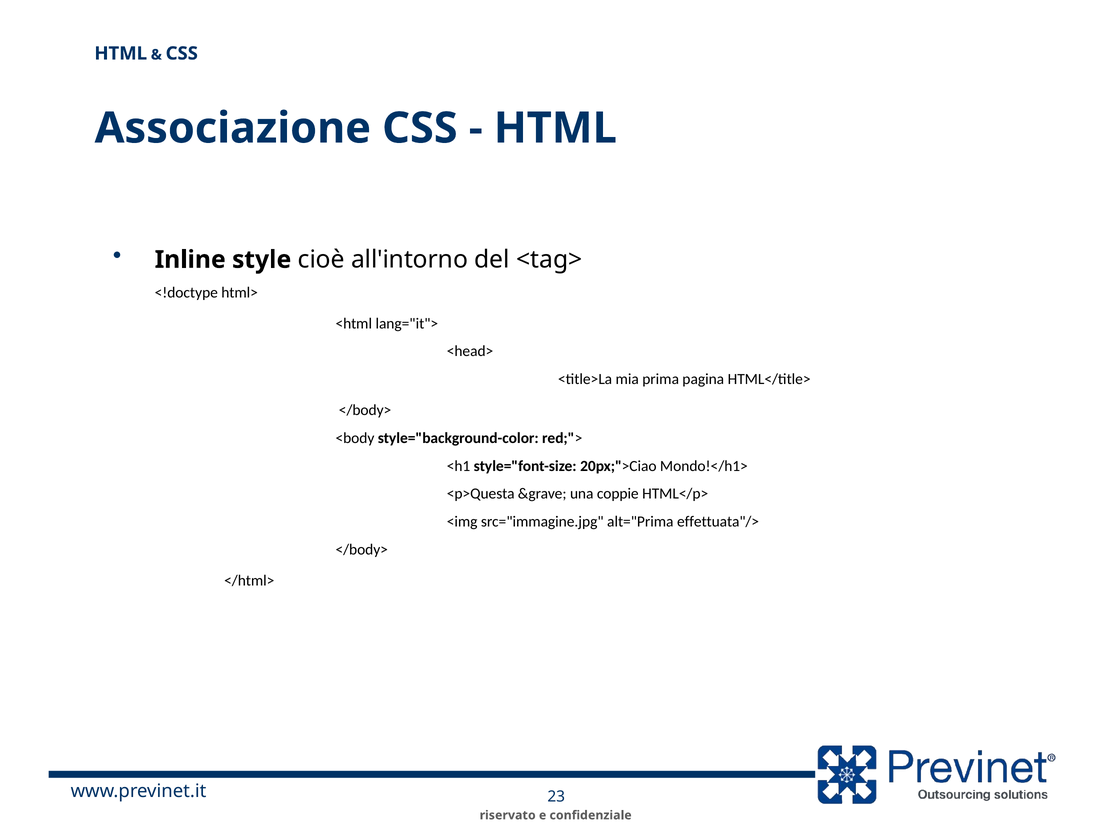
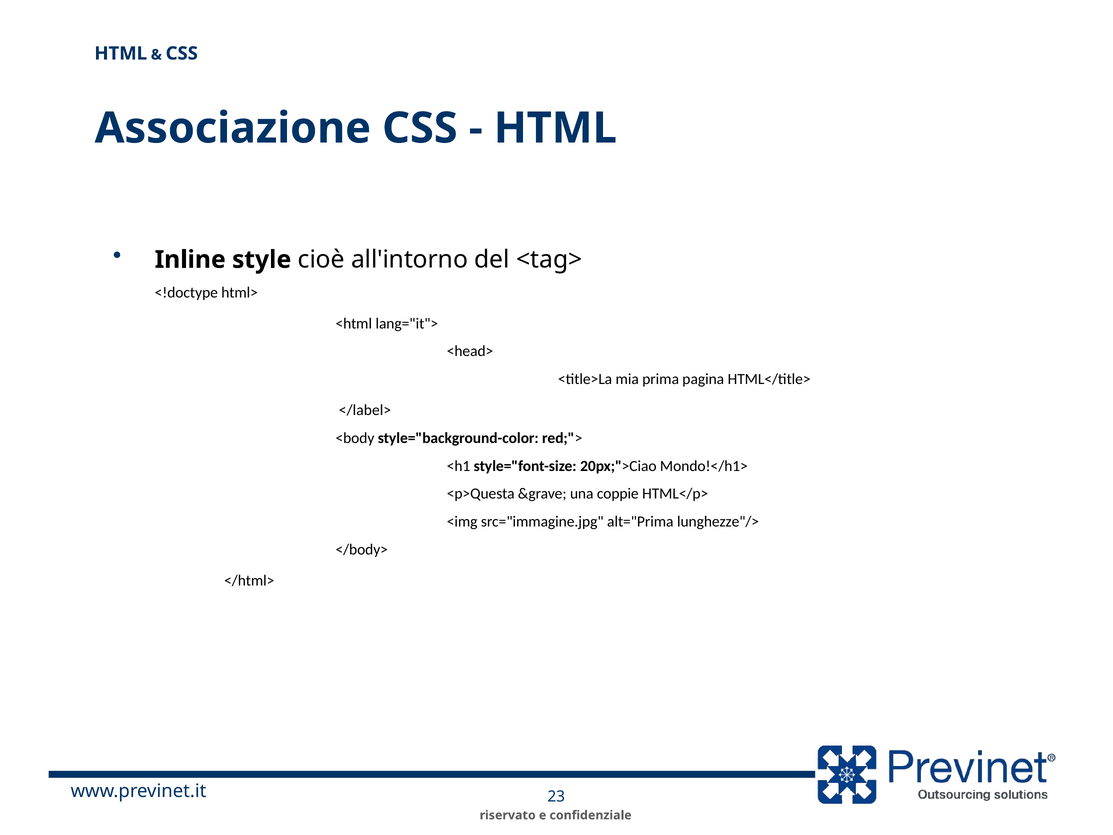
</body>: </body> -> </label> (365, 410)
effettuata"/>: effettuata"/> -> lunghezze"/> (718, 522)
